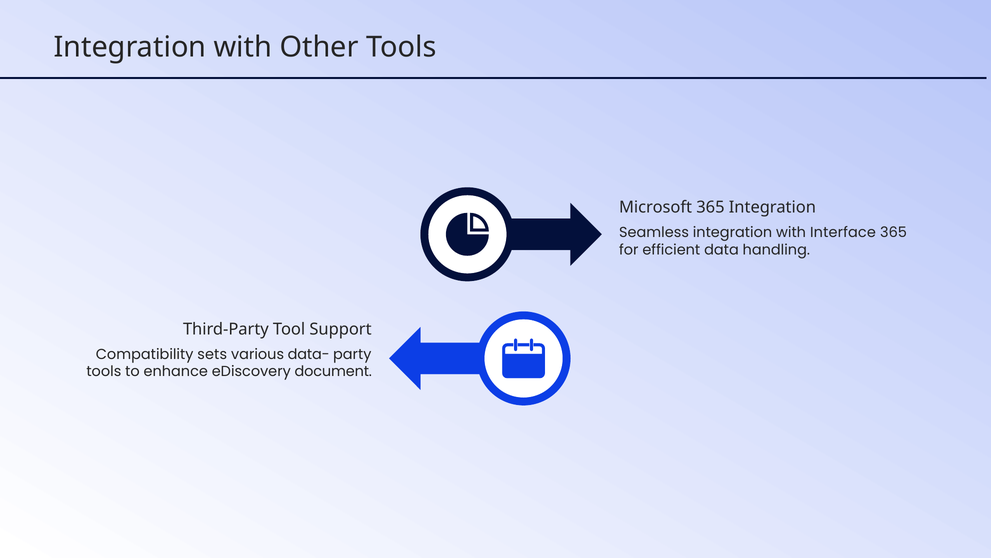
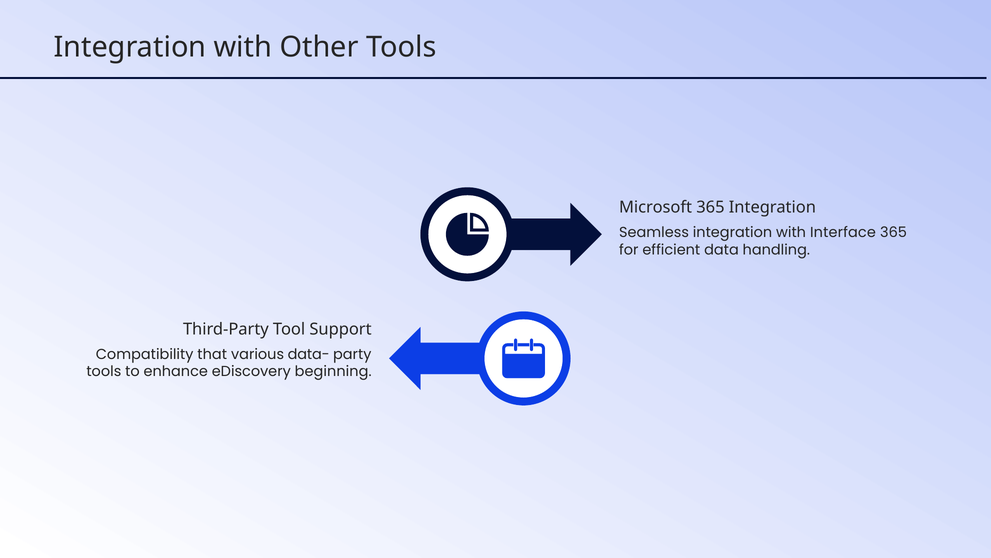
sets: sets -> that (212, 354)
document: document -> beginning (333, 371)
